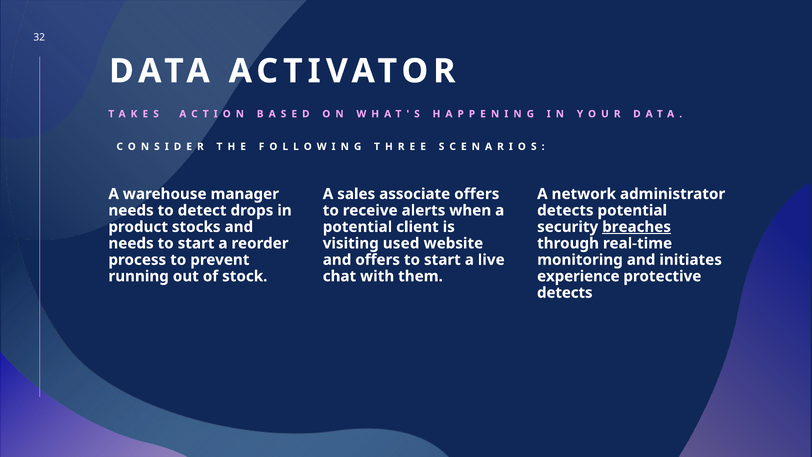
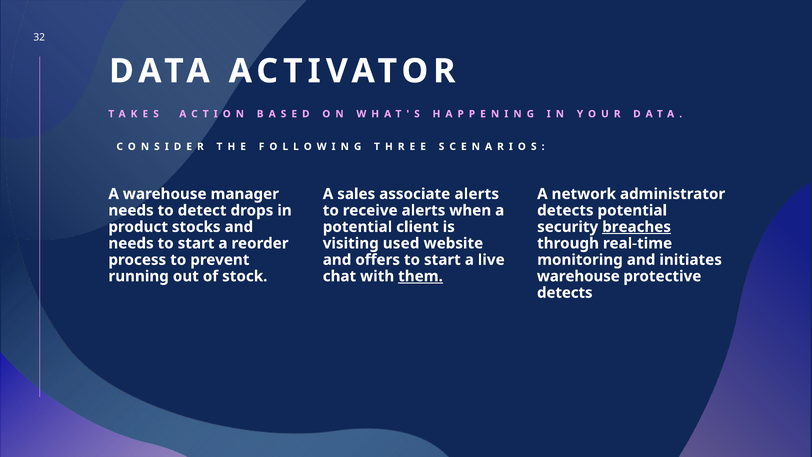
associate offers: offers -> alerts (477, 194)
them underline: none -> present (420, 276)
experience: experience -> warehouse (578, 276)
